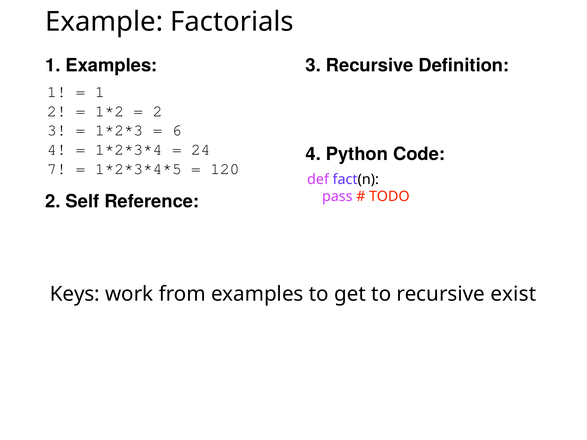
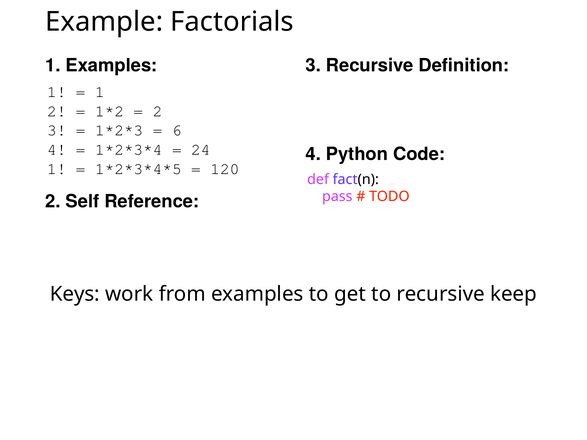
7: 7 -> 1 (57, 169)
exist: exist -> keep (514, 294)
